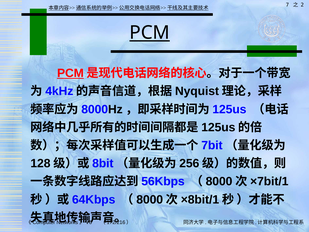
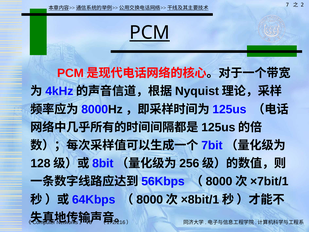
PCM underline: present -> none (70, 73)
